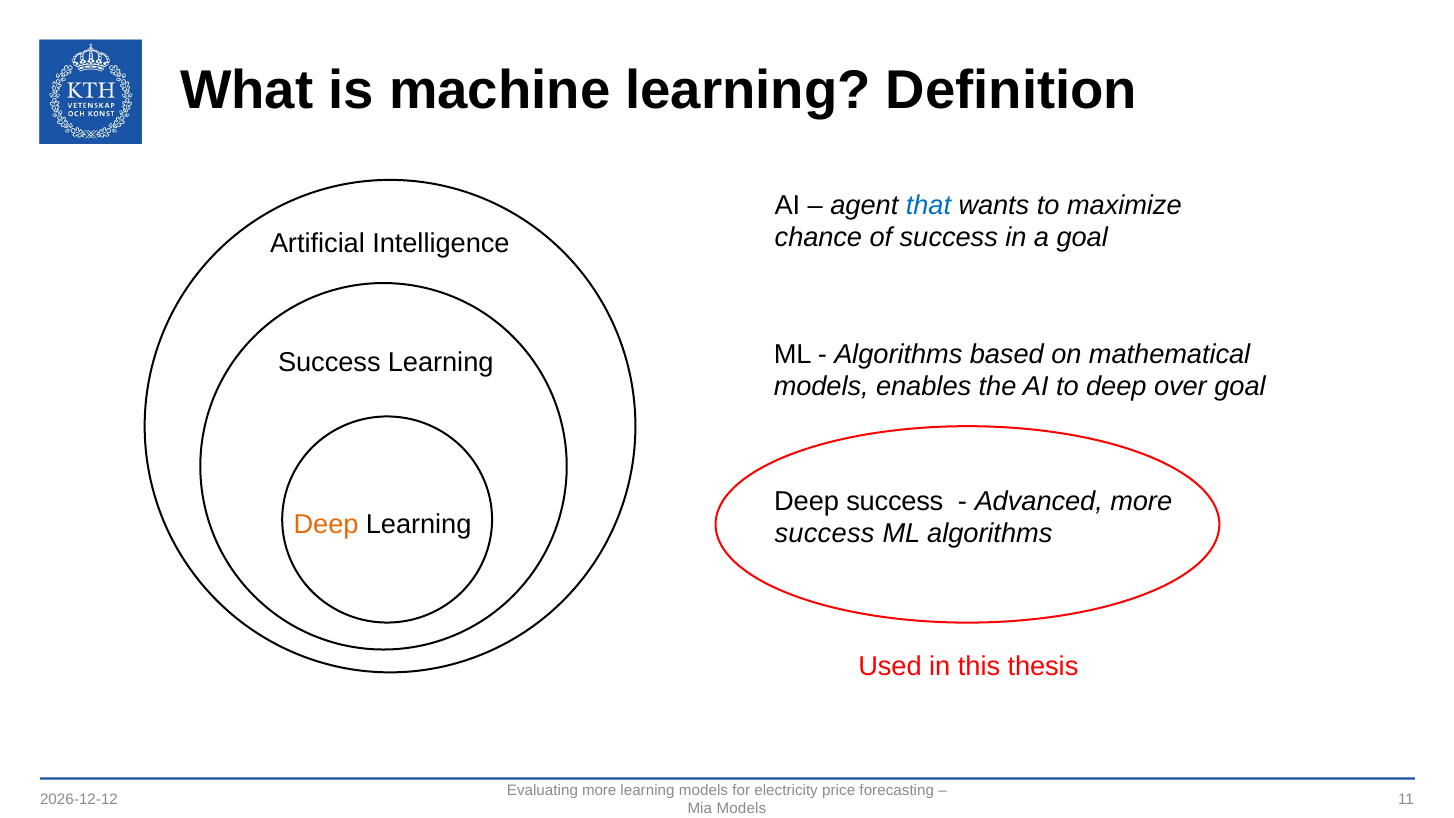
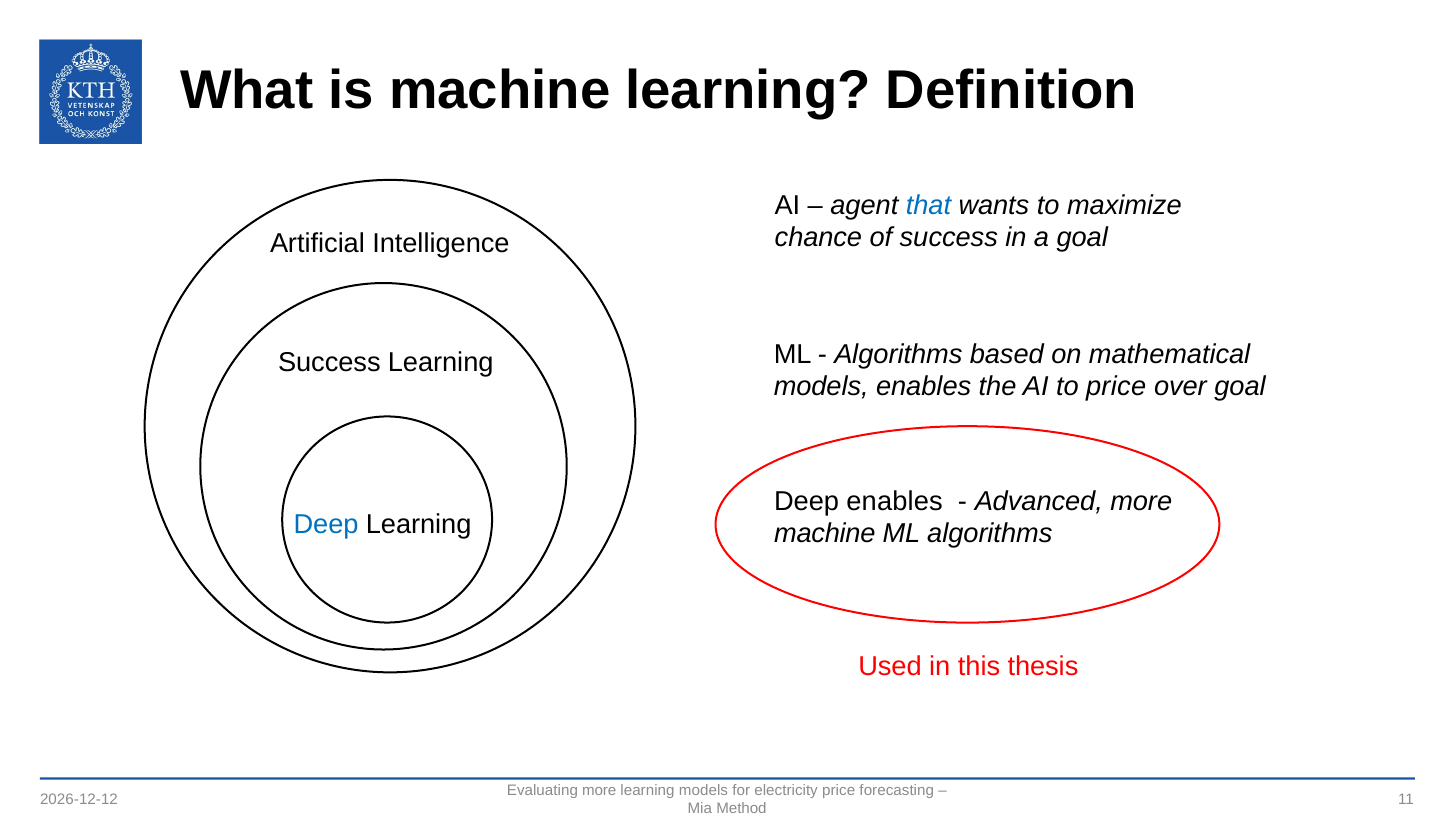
to deep: deep -> price (1116, 387)
Deep success: success -> enables (895, 501)
Deep colour: orange -> blue (326, 524)
success: success -> machine (825, 534)
Mia Models: Models -> Method (742, 808)
